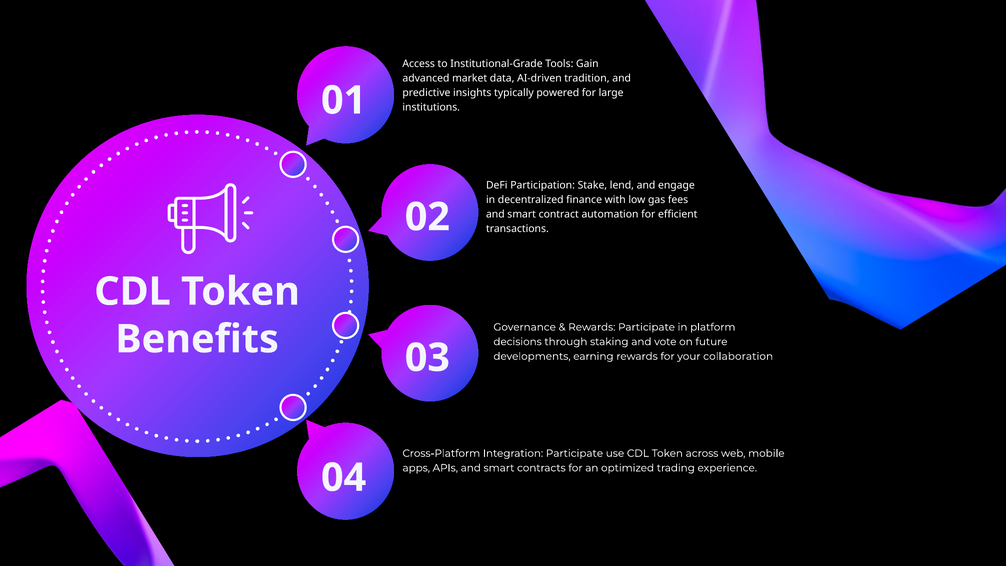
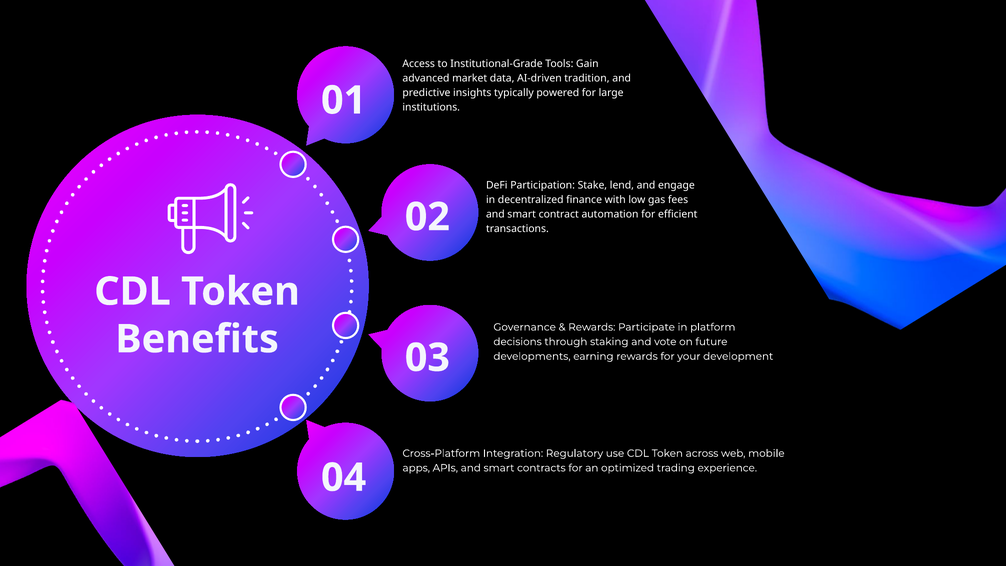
collaboration: collaboration -> development (738, 356)
Integration Participate: Participate -> Regulatory (574, 453)
